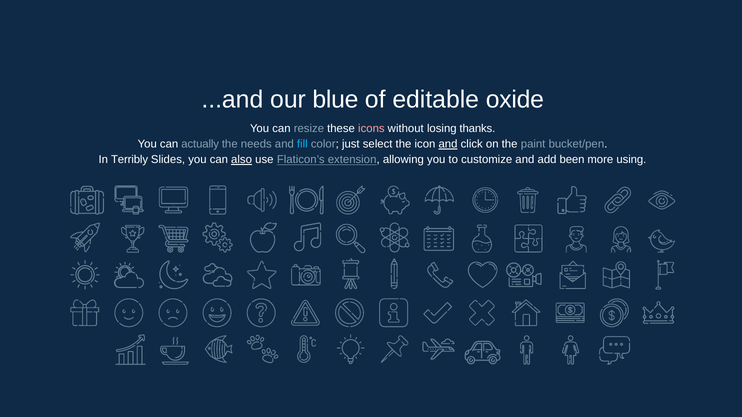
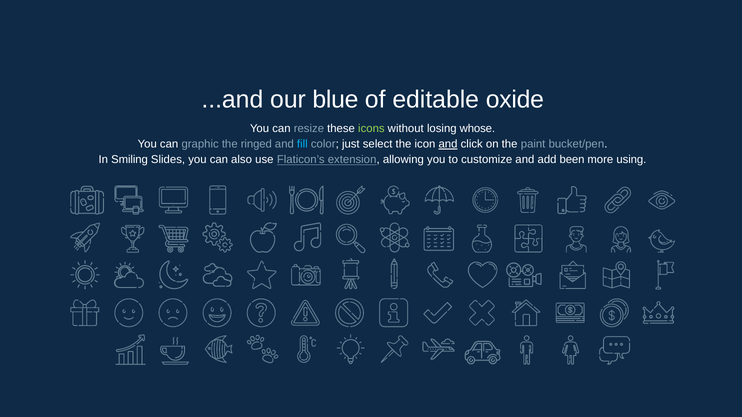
icons colour: pink -> light green (371, 129)
thanks: thanks -> whose (477, 129)
actually: actually -> graphic (200, 144)
needs: needs -> ringed (256, 144)
Terribly: Terribly -> Smiling (130, 160)
also underline: present -> none (242, 160)
